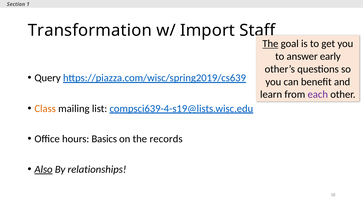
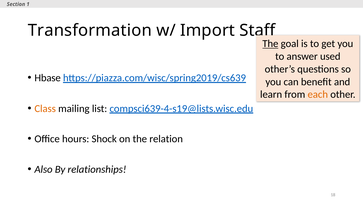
early: early -> used (330, 56)
Query: Query -> Hbase (48, 78)
each colour: purple -> orange (318, 95)
Basics: Basics -> Shock (104, 139)
records: records -> relation (166, 139)
Also underline: present -> none (44, 169)
